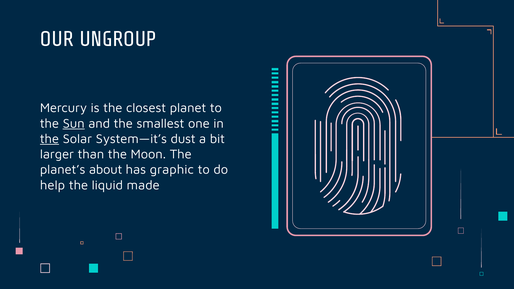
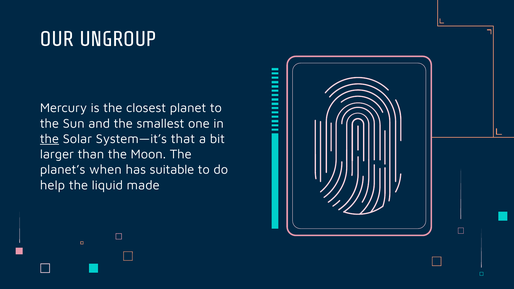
Sun underline: present -> none (74, 124)
dust: dust -> that (183, 139)
about: about -> when (105, 170)
graphic: graphic -> suitable (172, 170)
